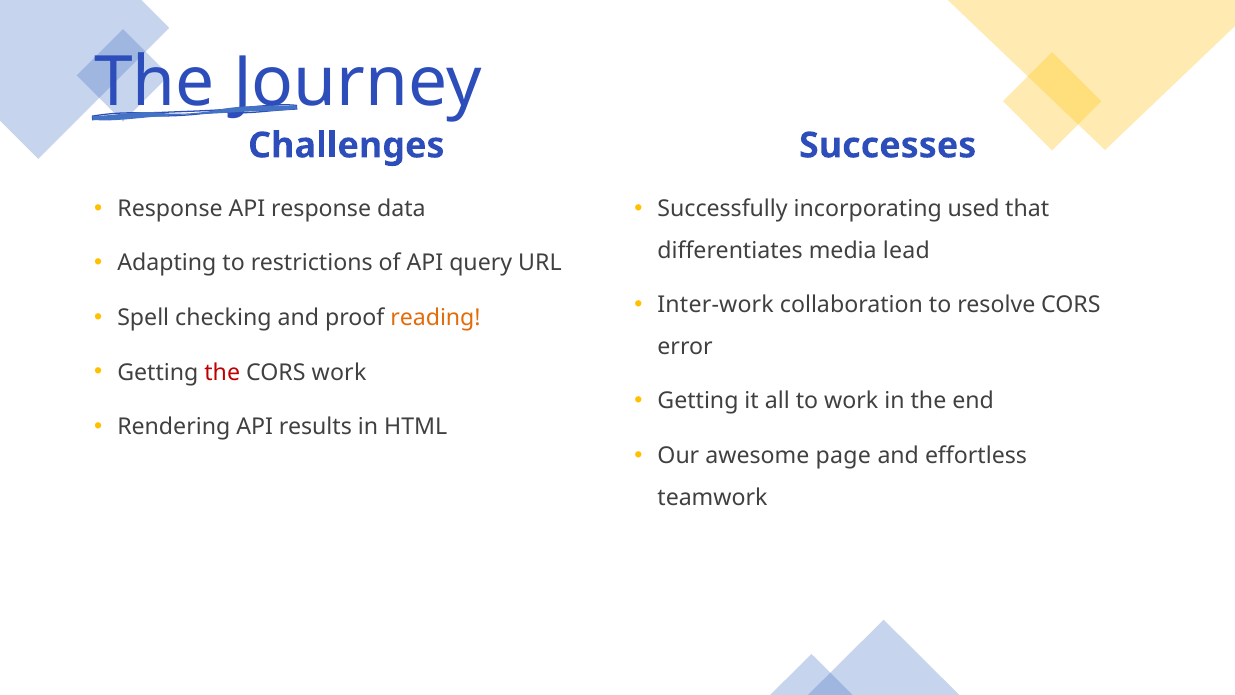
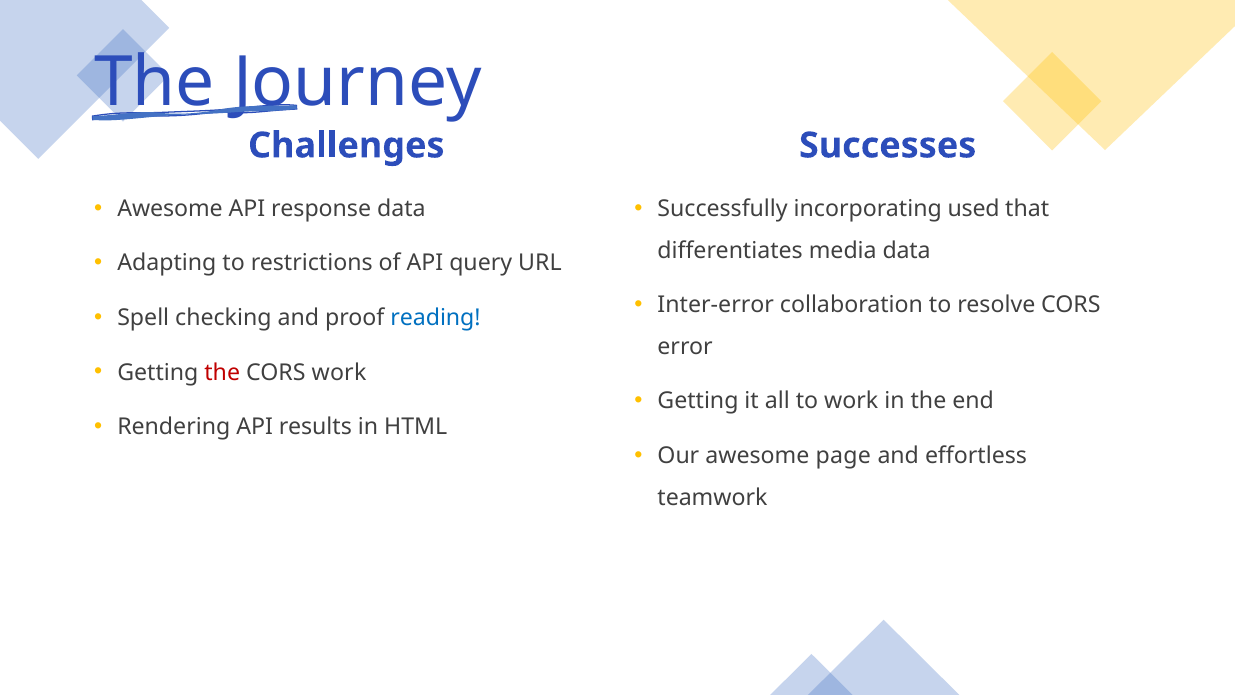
Response: Response -> Awesome (170, 209)
media lead: lead -> data (907, 250)
Inter-work: Inter-work -> Inter-error (716, 305)
reading colour: orange -> blue (436, 318)
